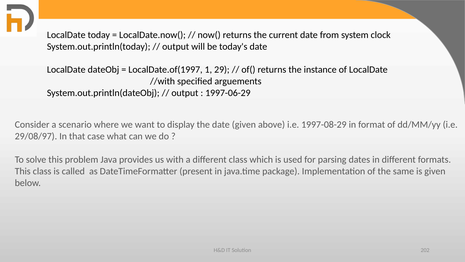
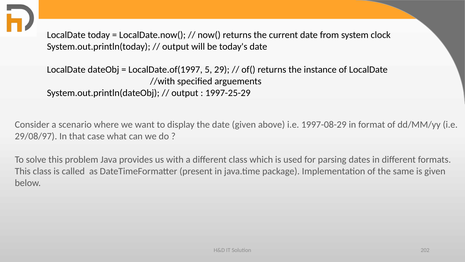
1: 1 -> 5 (208, 70)
1997-06-29: 1997-06-29 -> 1997-25-29 (228, 93)
